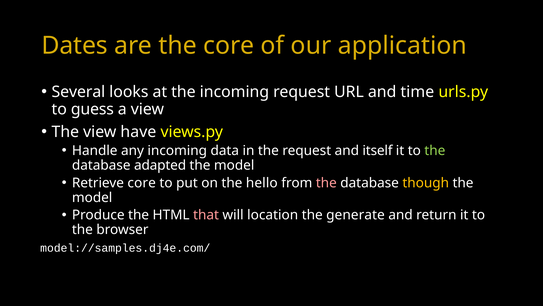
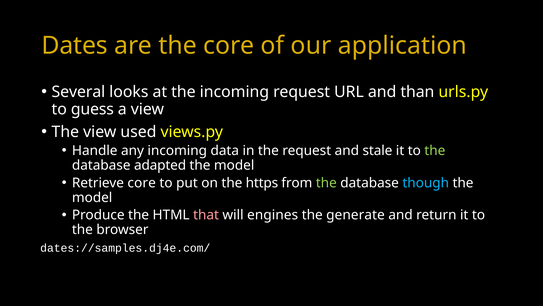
time: time -> than (417, 92)
have: have -> used (138, 132)
itself: itself -> stale (377, 150)
hello: hello -> https (262, 183)
the colour: pink -> light green (326, 183)
though colour: yellow -> light blue (426, 183)
location: location -> engines (273, 215)
model://samples.dj4e.com/: model://samples.dj4e.com/ -> dates://samples.dj4e.com/ (125, 248)
